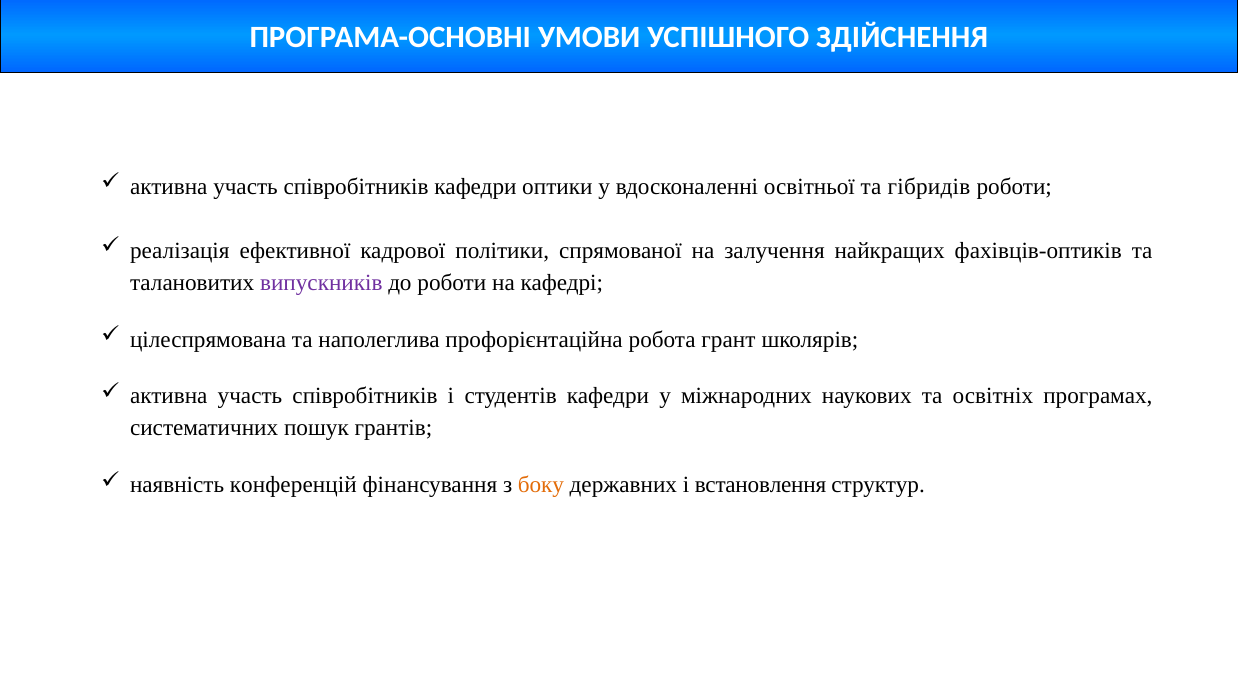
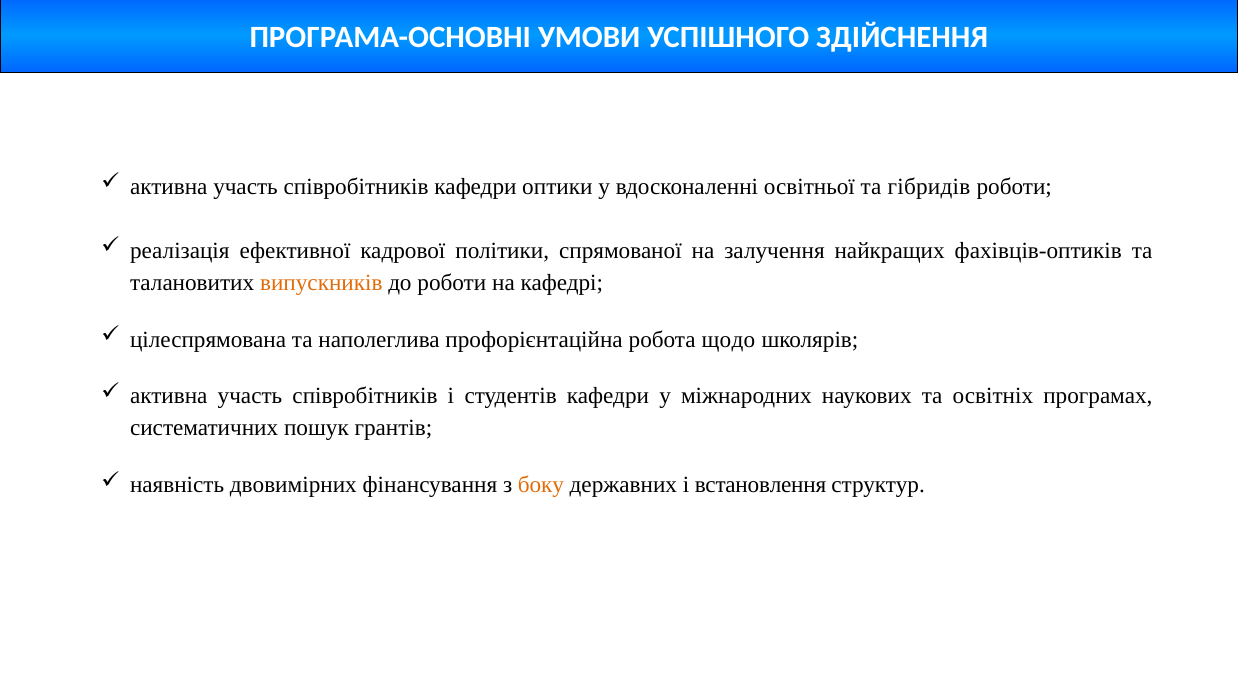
випускників colour: purple -> orange (321, 283)
грант: грант -> щодо (728, 340)
конференцій: конференцій -> двовимірних (293, 485)
